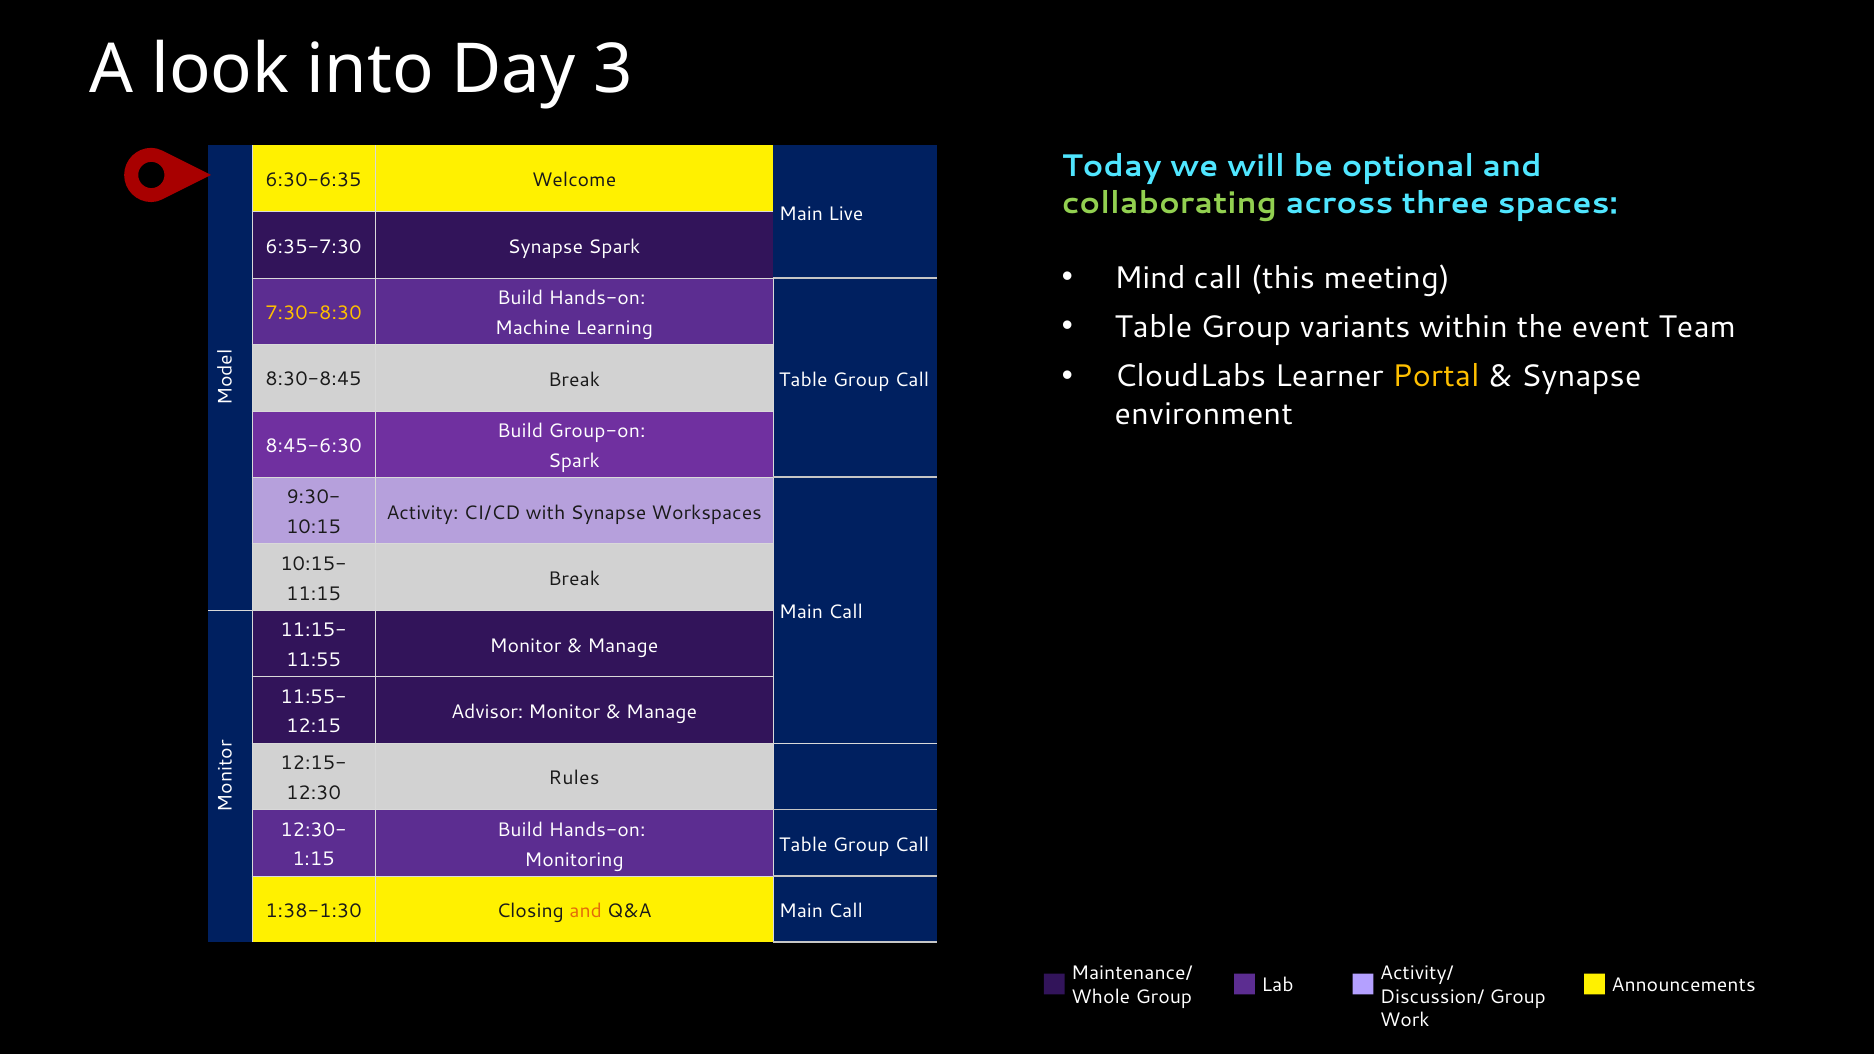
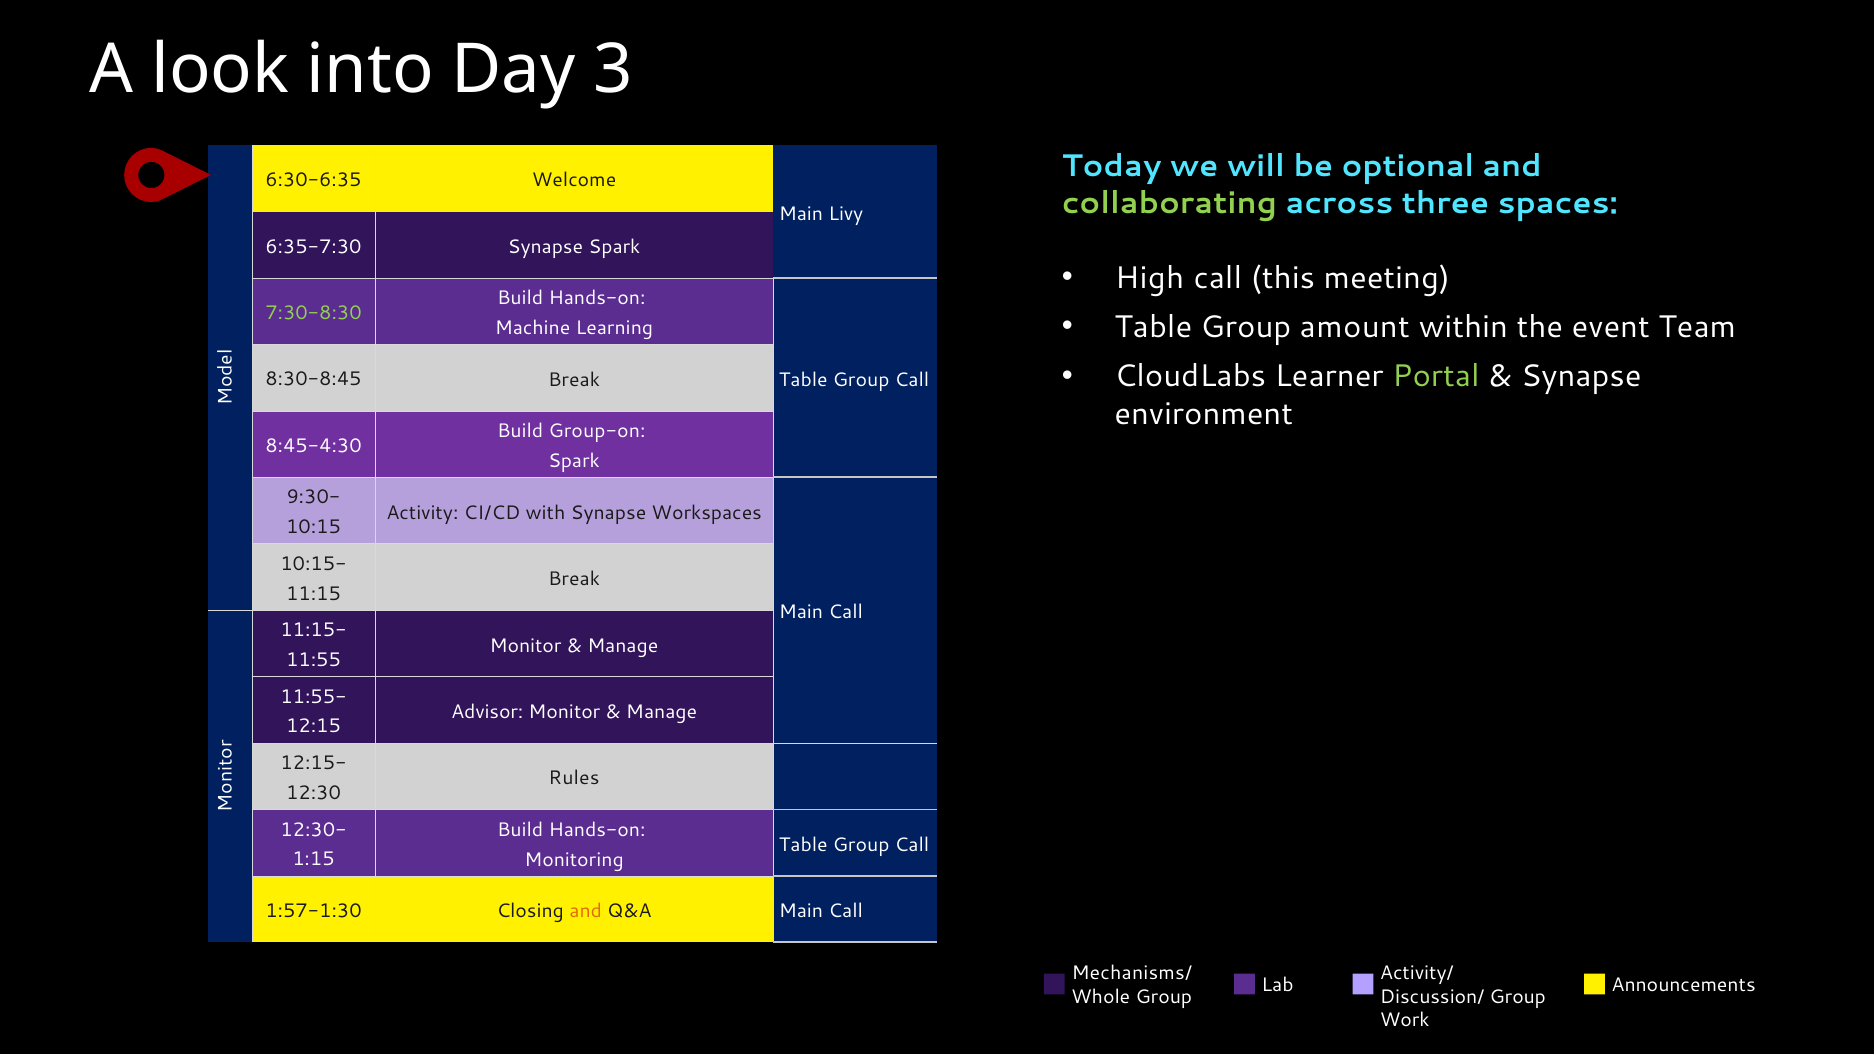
Live: Live -> Livy (846, 214)
Mind: Mind -> High (1150, 278)
7:30-8:30 colour: yellow -> light green (313, 313)
variants: variants -> amount (1355, 327)
Portal colour: yellow -> light green (1436, 377)
8:45-6:30: 8:45-6:30 -> 8:45-4:30 (313, 446)
1:38-1:30: 1:38-1:30 -> 1:57-1:30 (313, 911)
Maintenance/: Maintenance/ -> Mechanisms/ (1132, 974)
